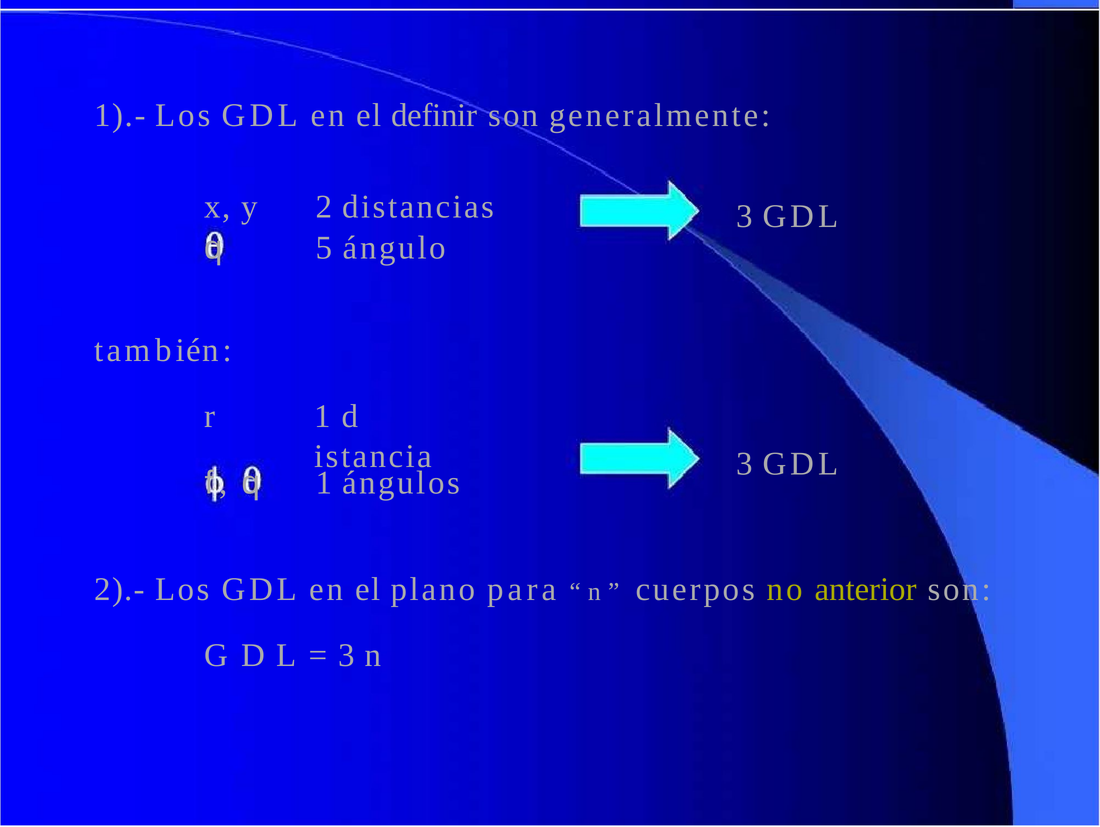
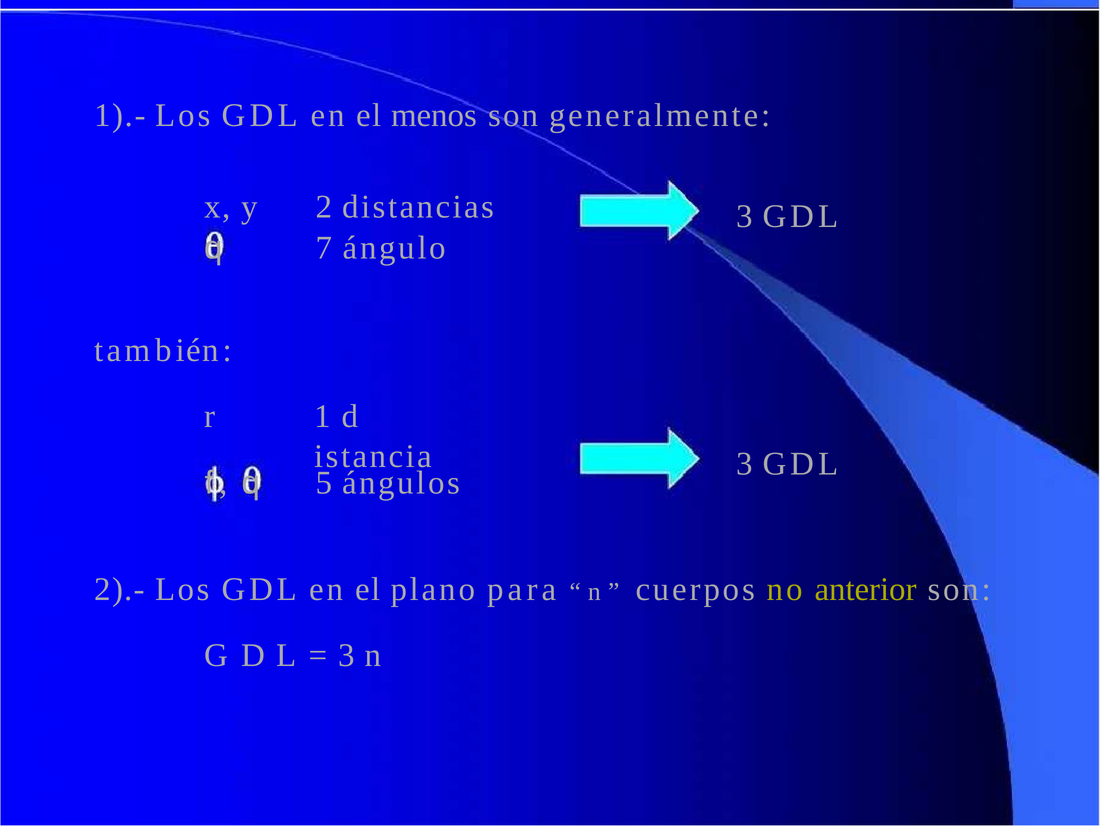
definir: definir -> menos (434, 115)
5: 5 -> 7 (324, 248)
q 1: 1 -> 5 (324, 482)
